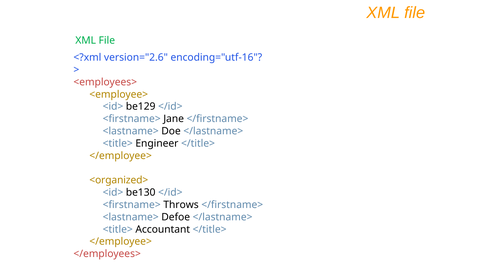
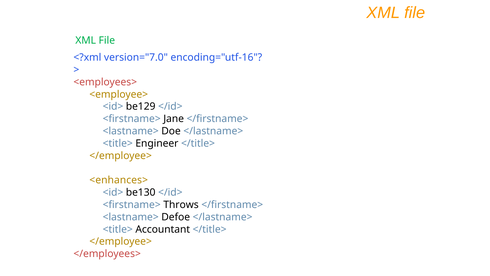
version="2.6: version="2.6 -> version="7.0 (136, 57)
<organized>: <organized> -> <enhances> (119, 180)
